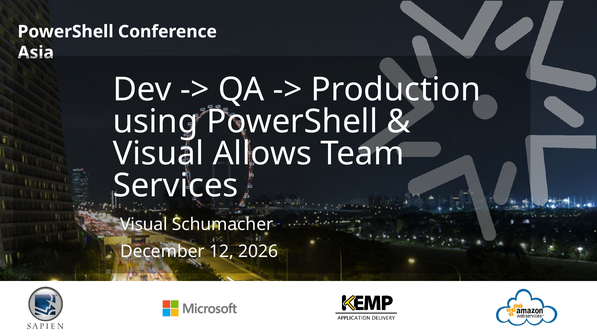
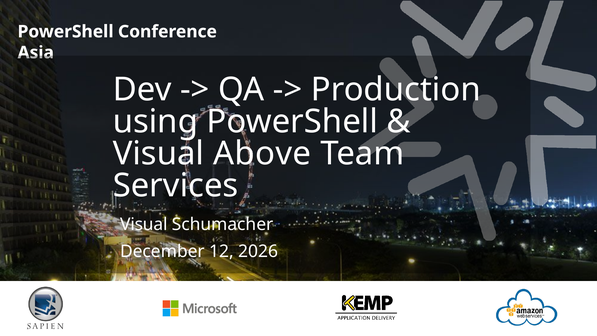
Allows: Allows -> Above (262, 154)
